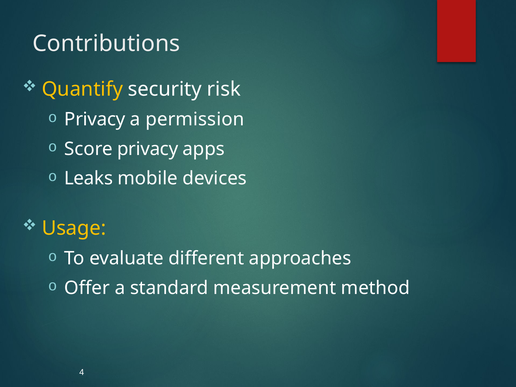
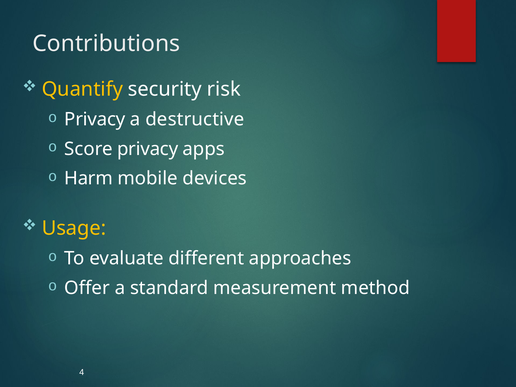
permission: permission -> destructive (195, 119)
Leaks: Leaks -> Harm (89, 178)
